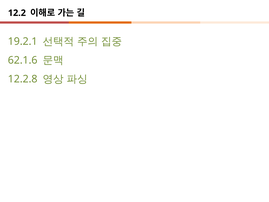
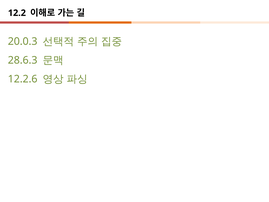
19.2.1: 19.2.1 -> 20.0.3 (23, 41)
62.1.6: 62.1.6 -> 28.6.3 (23, 60)
12.2.8: 12.2.8 -> 12.2.6 (23, 79)
